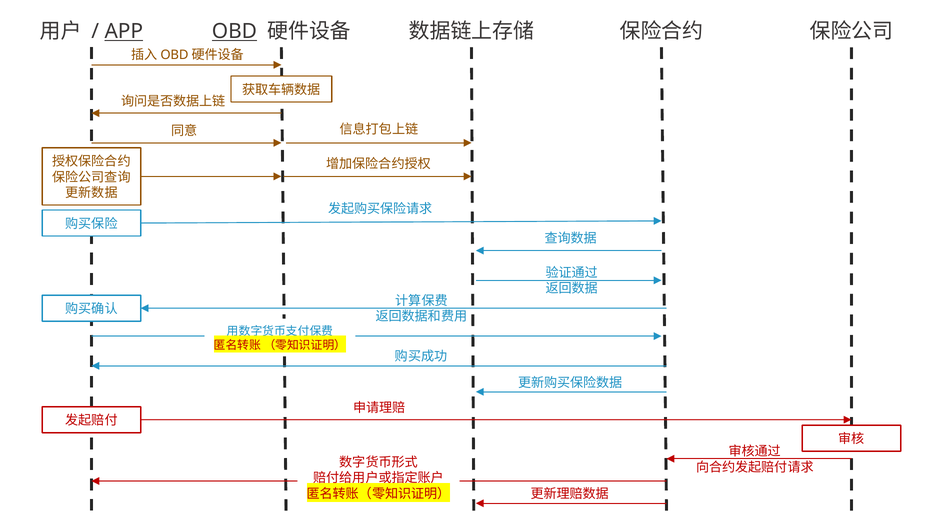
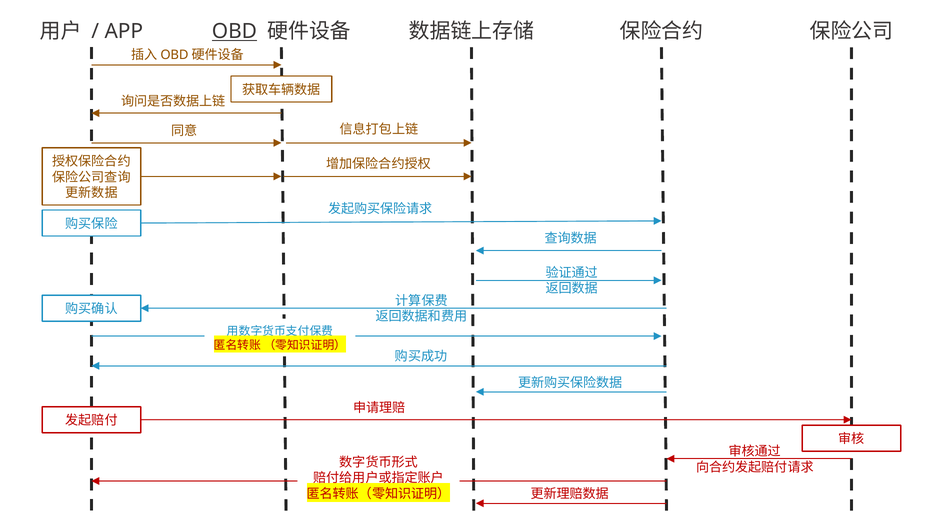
APP underline: present -> none (124, 31)
